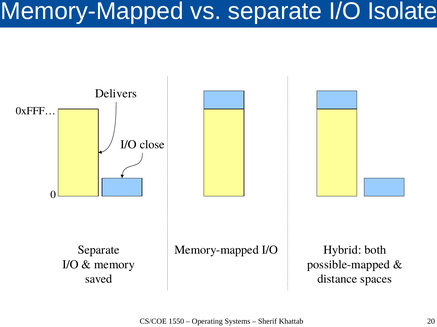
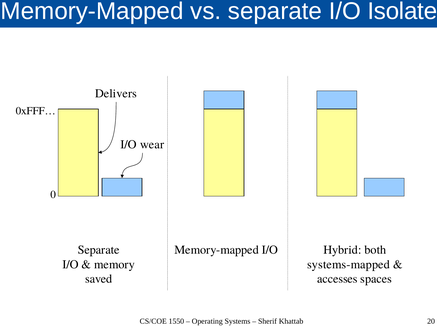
close: close -> wear (152, 145)
possible-mapped: possible-mapped -> systems-mapped (348, 265)
distance: distance -> accesses (337, 280)
